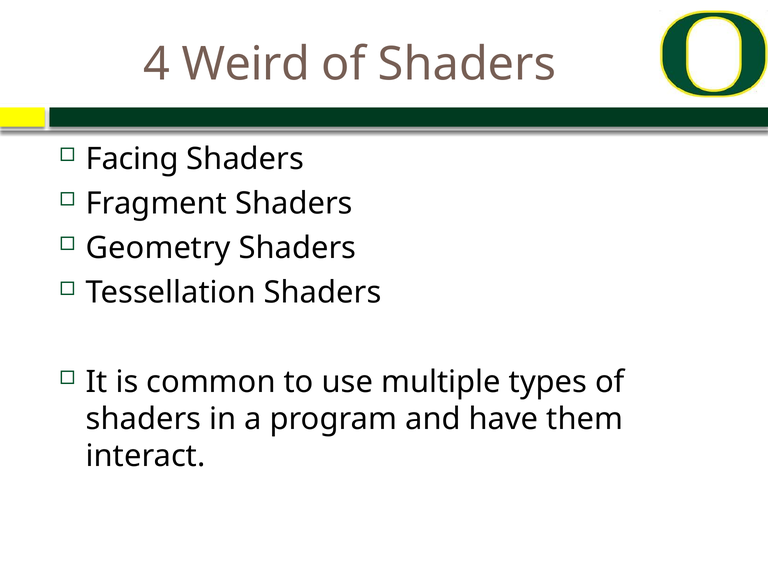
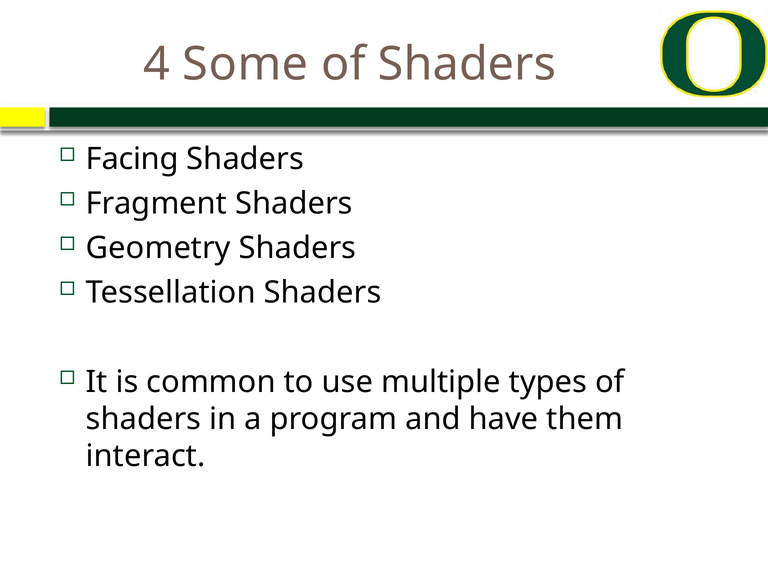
Weird: Weird -> Some (245, 64)
